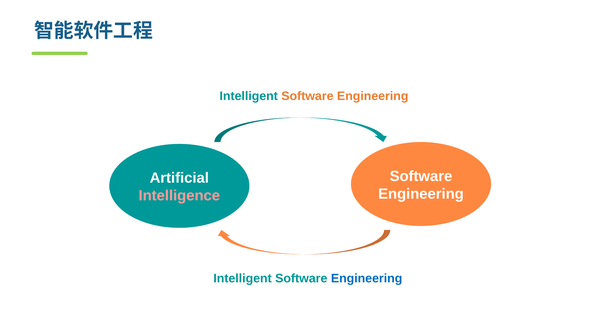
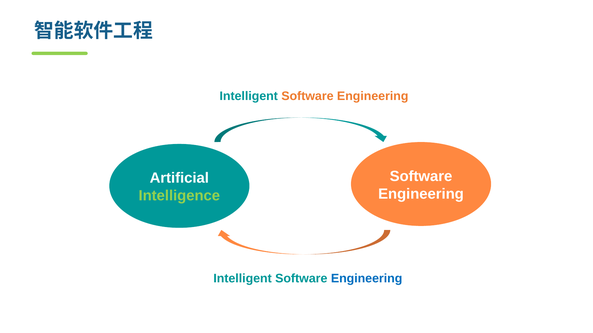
Intelligence colour: pink -> light green (179, 196)
